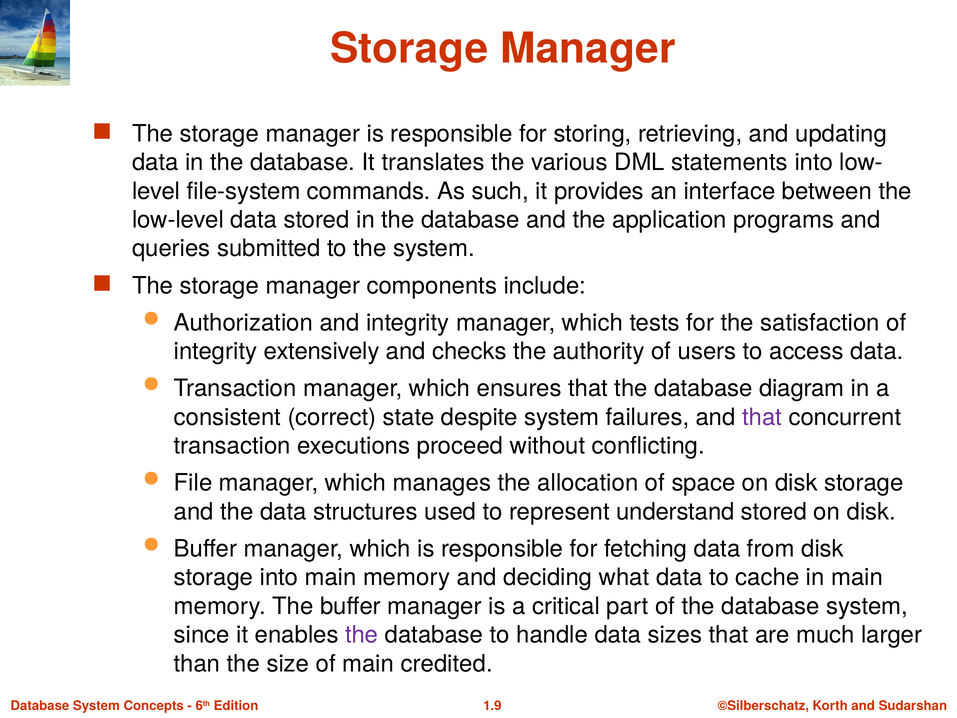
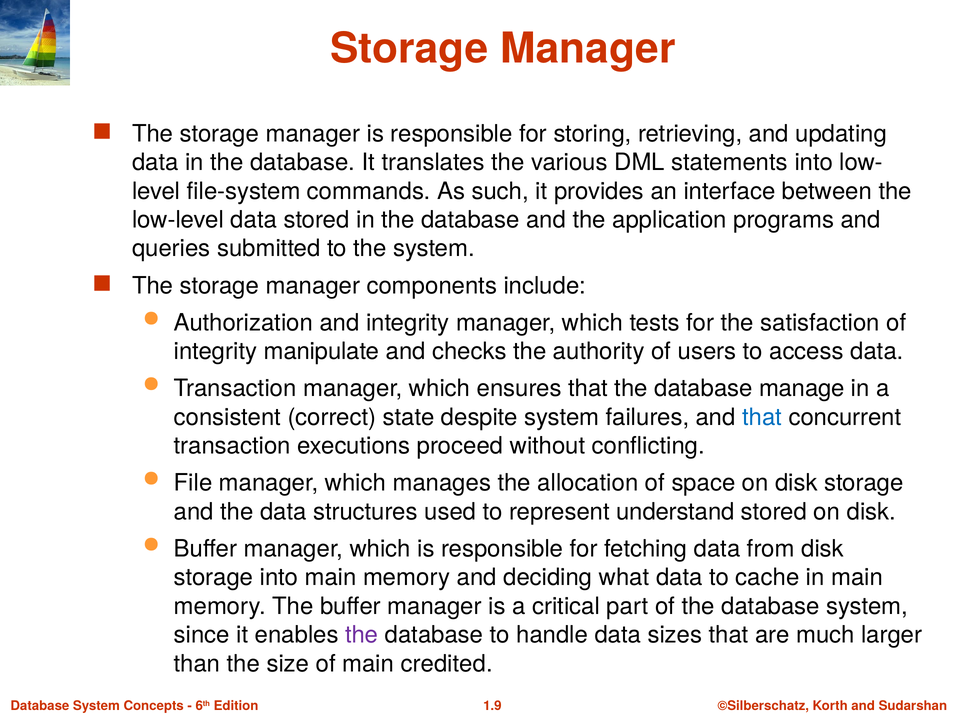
extensively: extensively -> manipulate (322, 351)
diagram: diagram -> manage (802, 388)
that colour: purple -> blue (762, 417)
